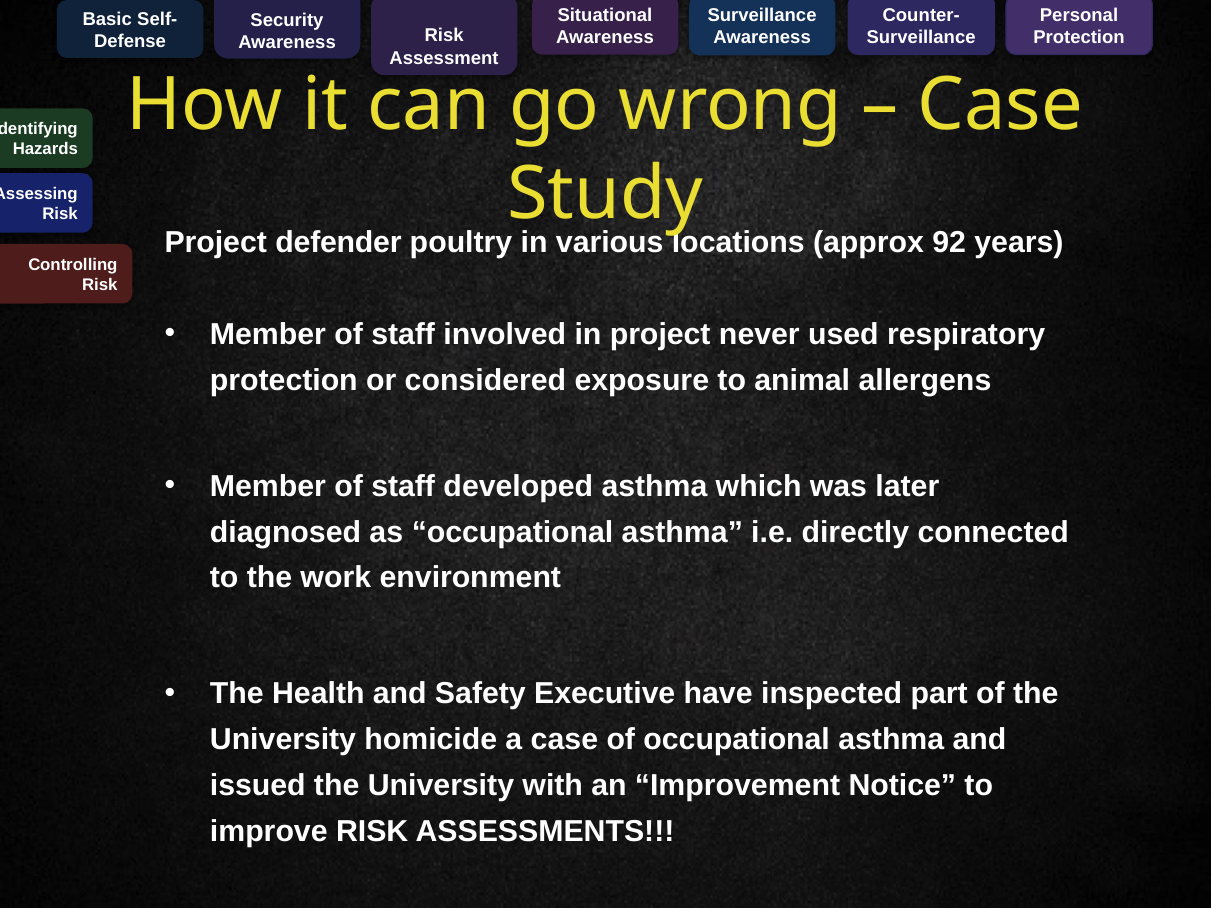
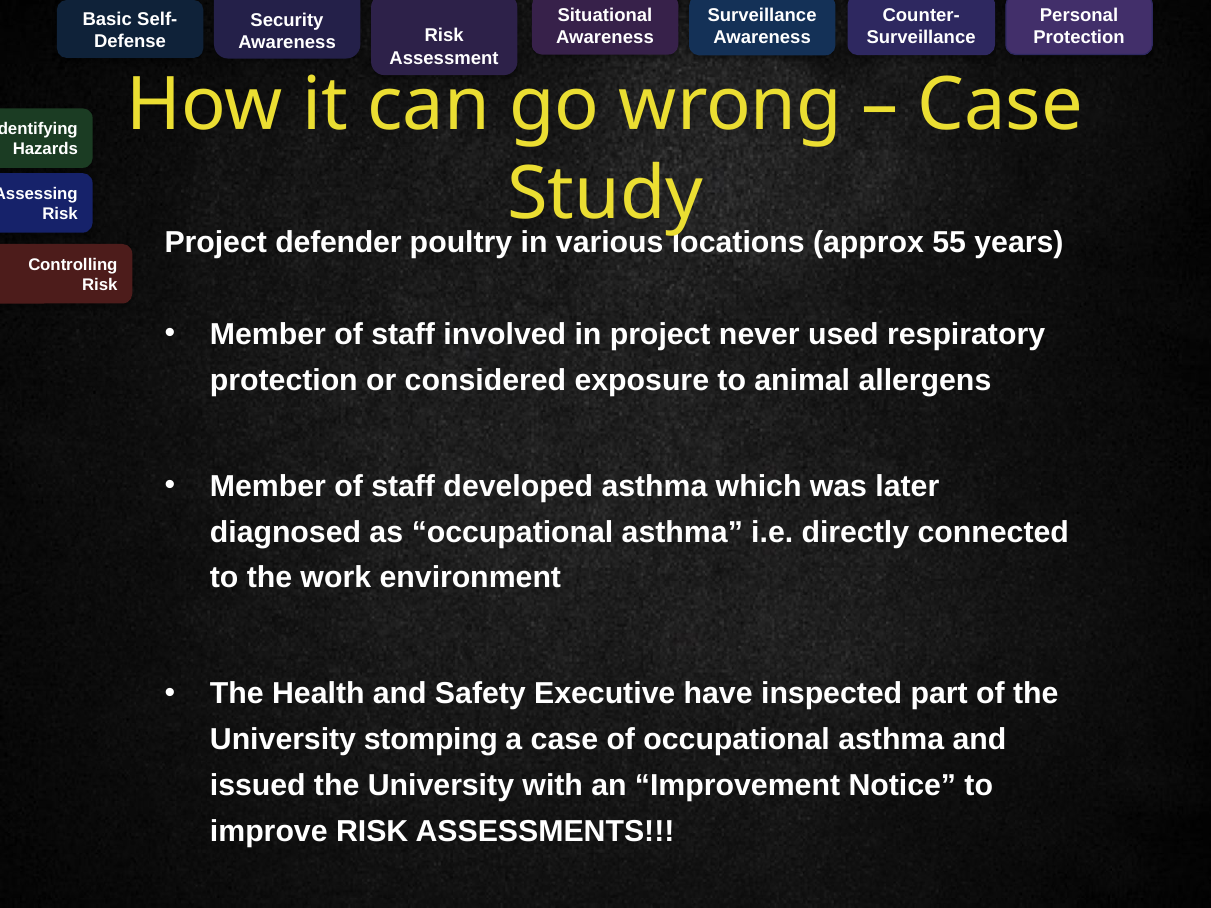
92: 92 -> 55 (949, 243)
homicide: homicide -> stomping (431, 740)
